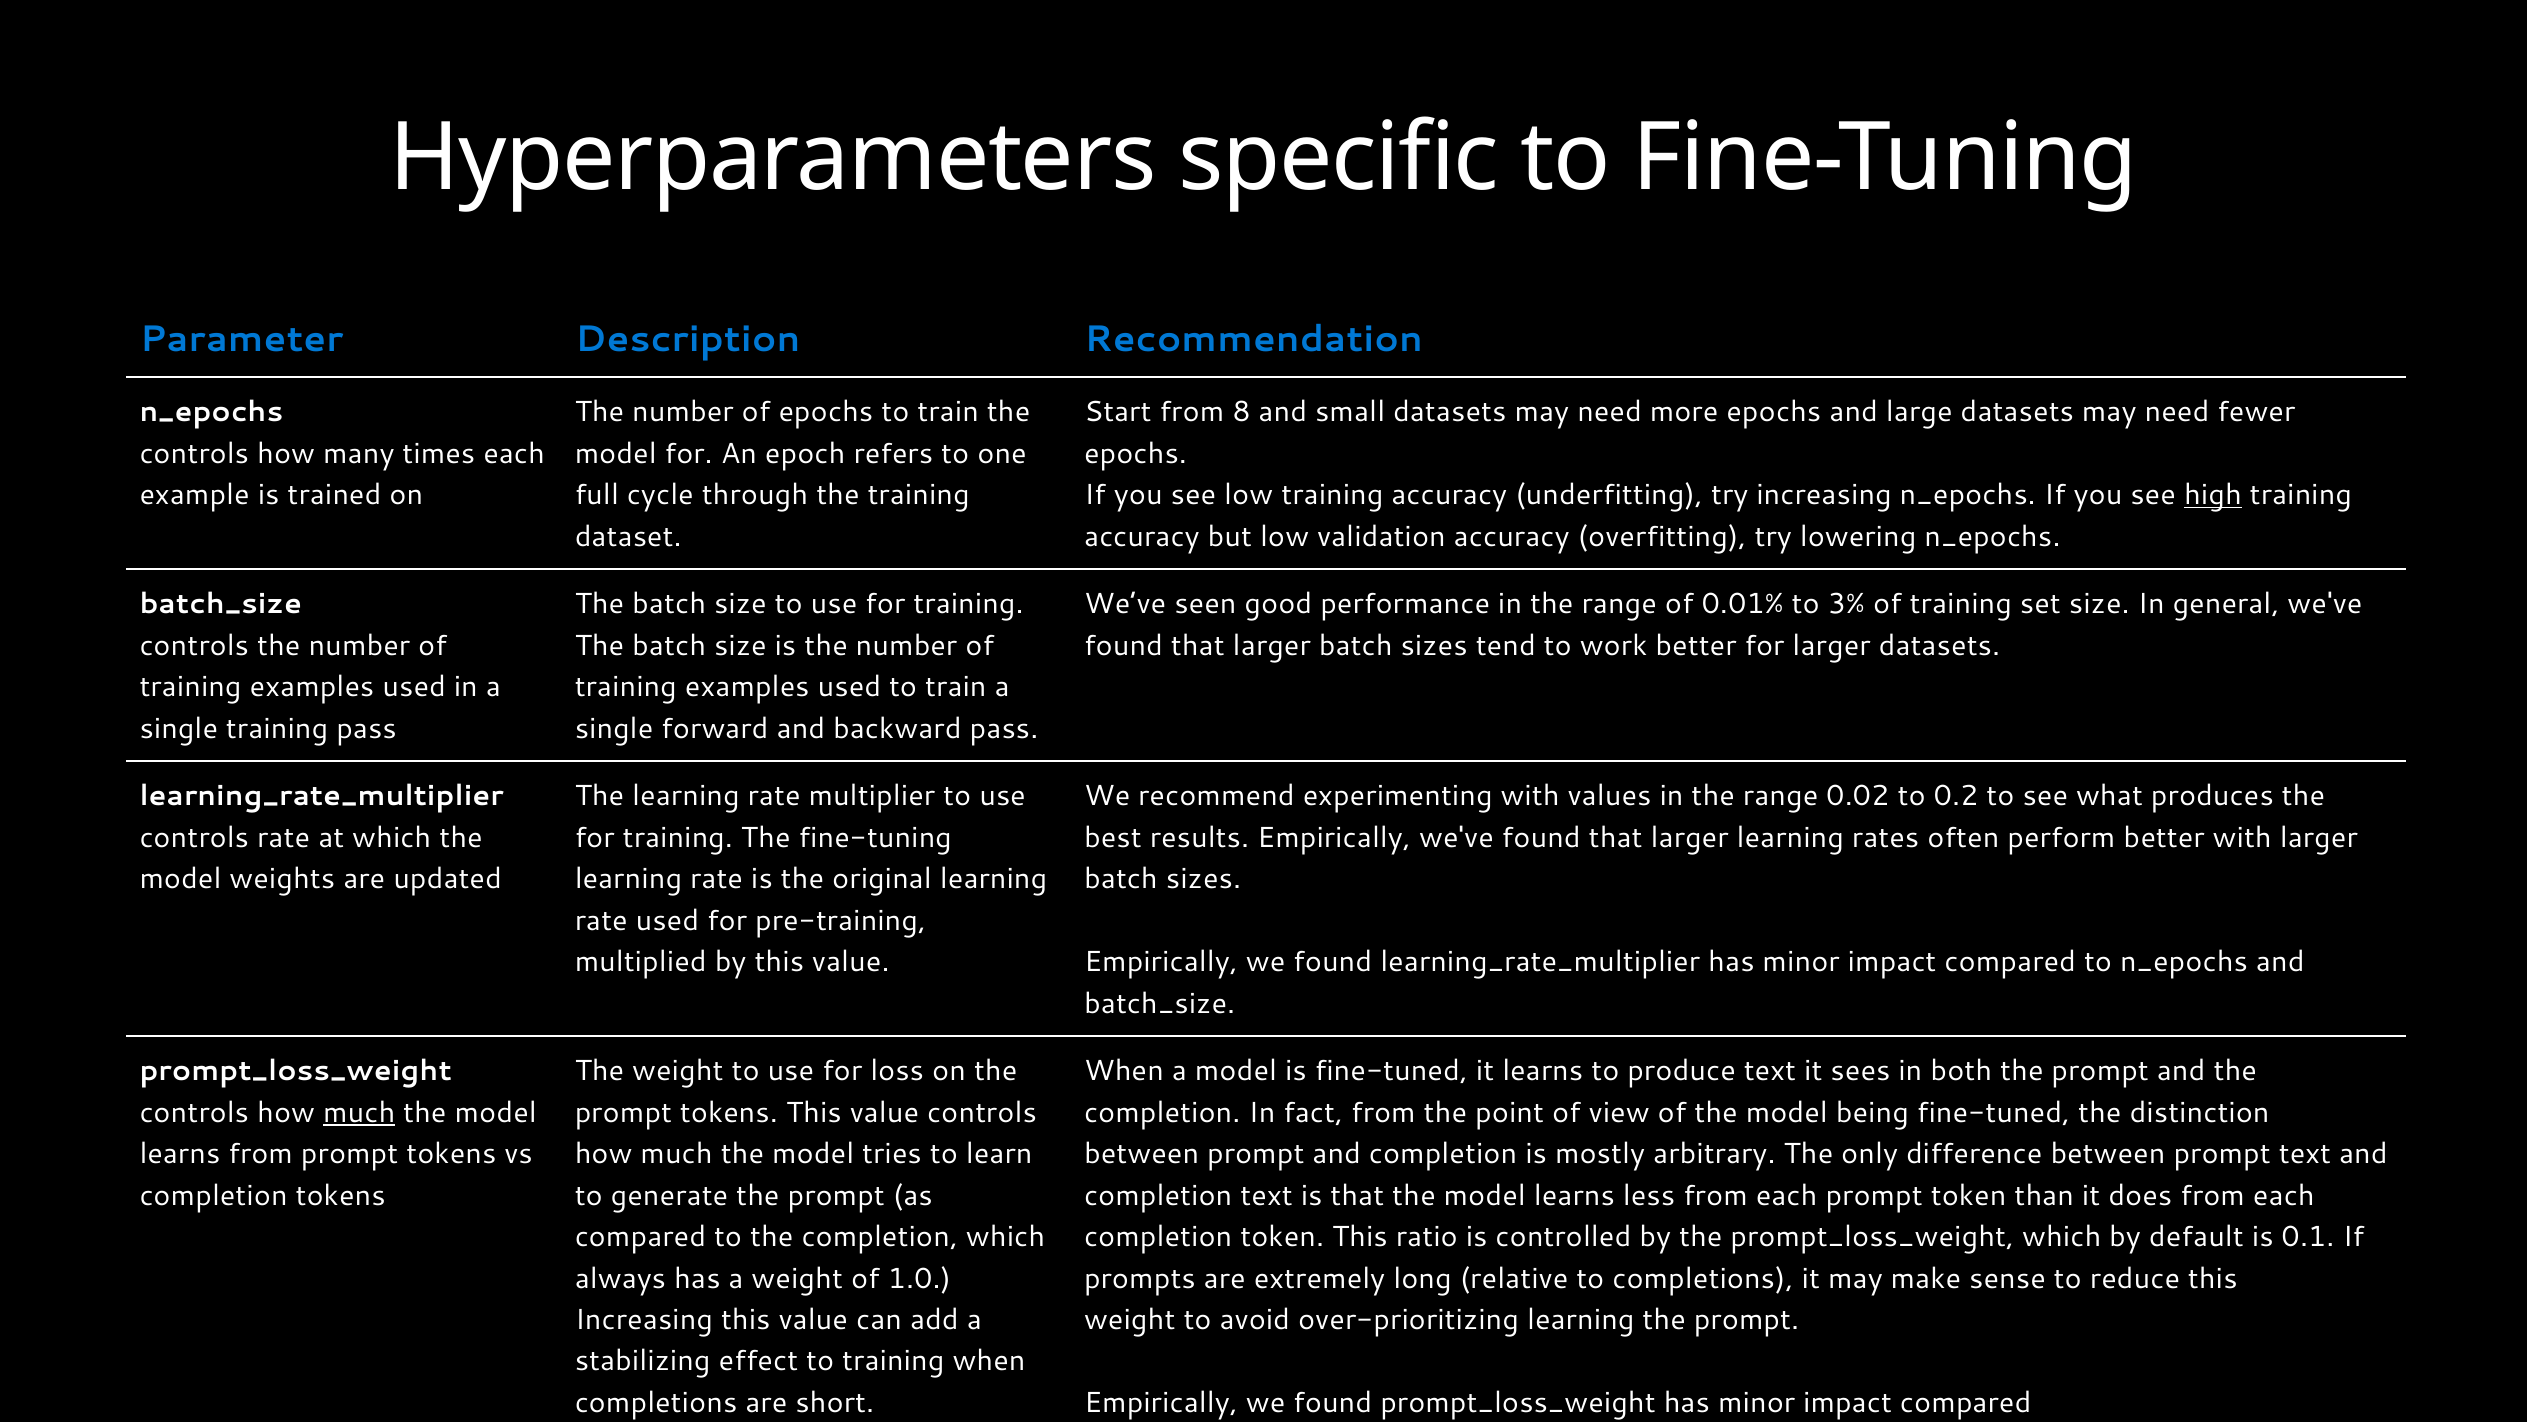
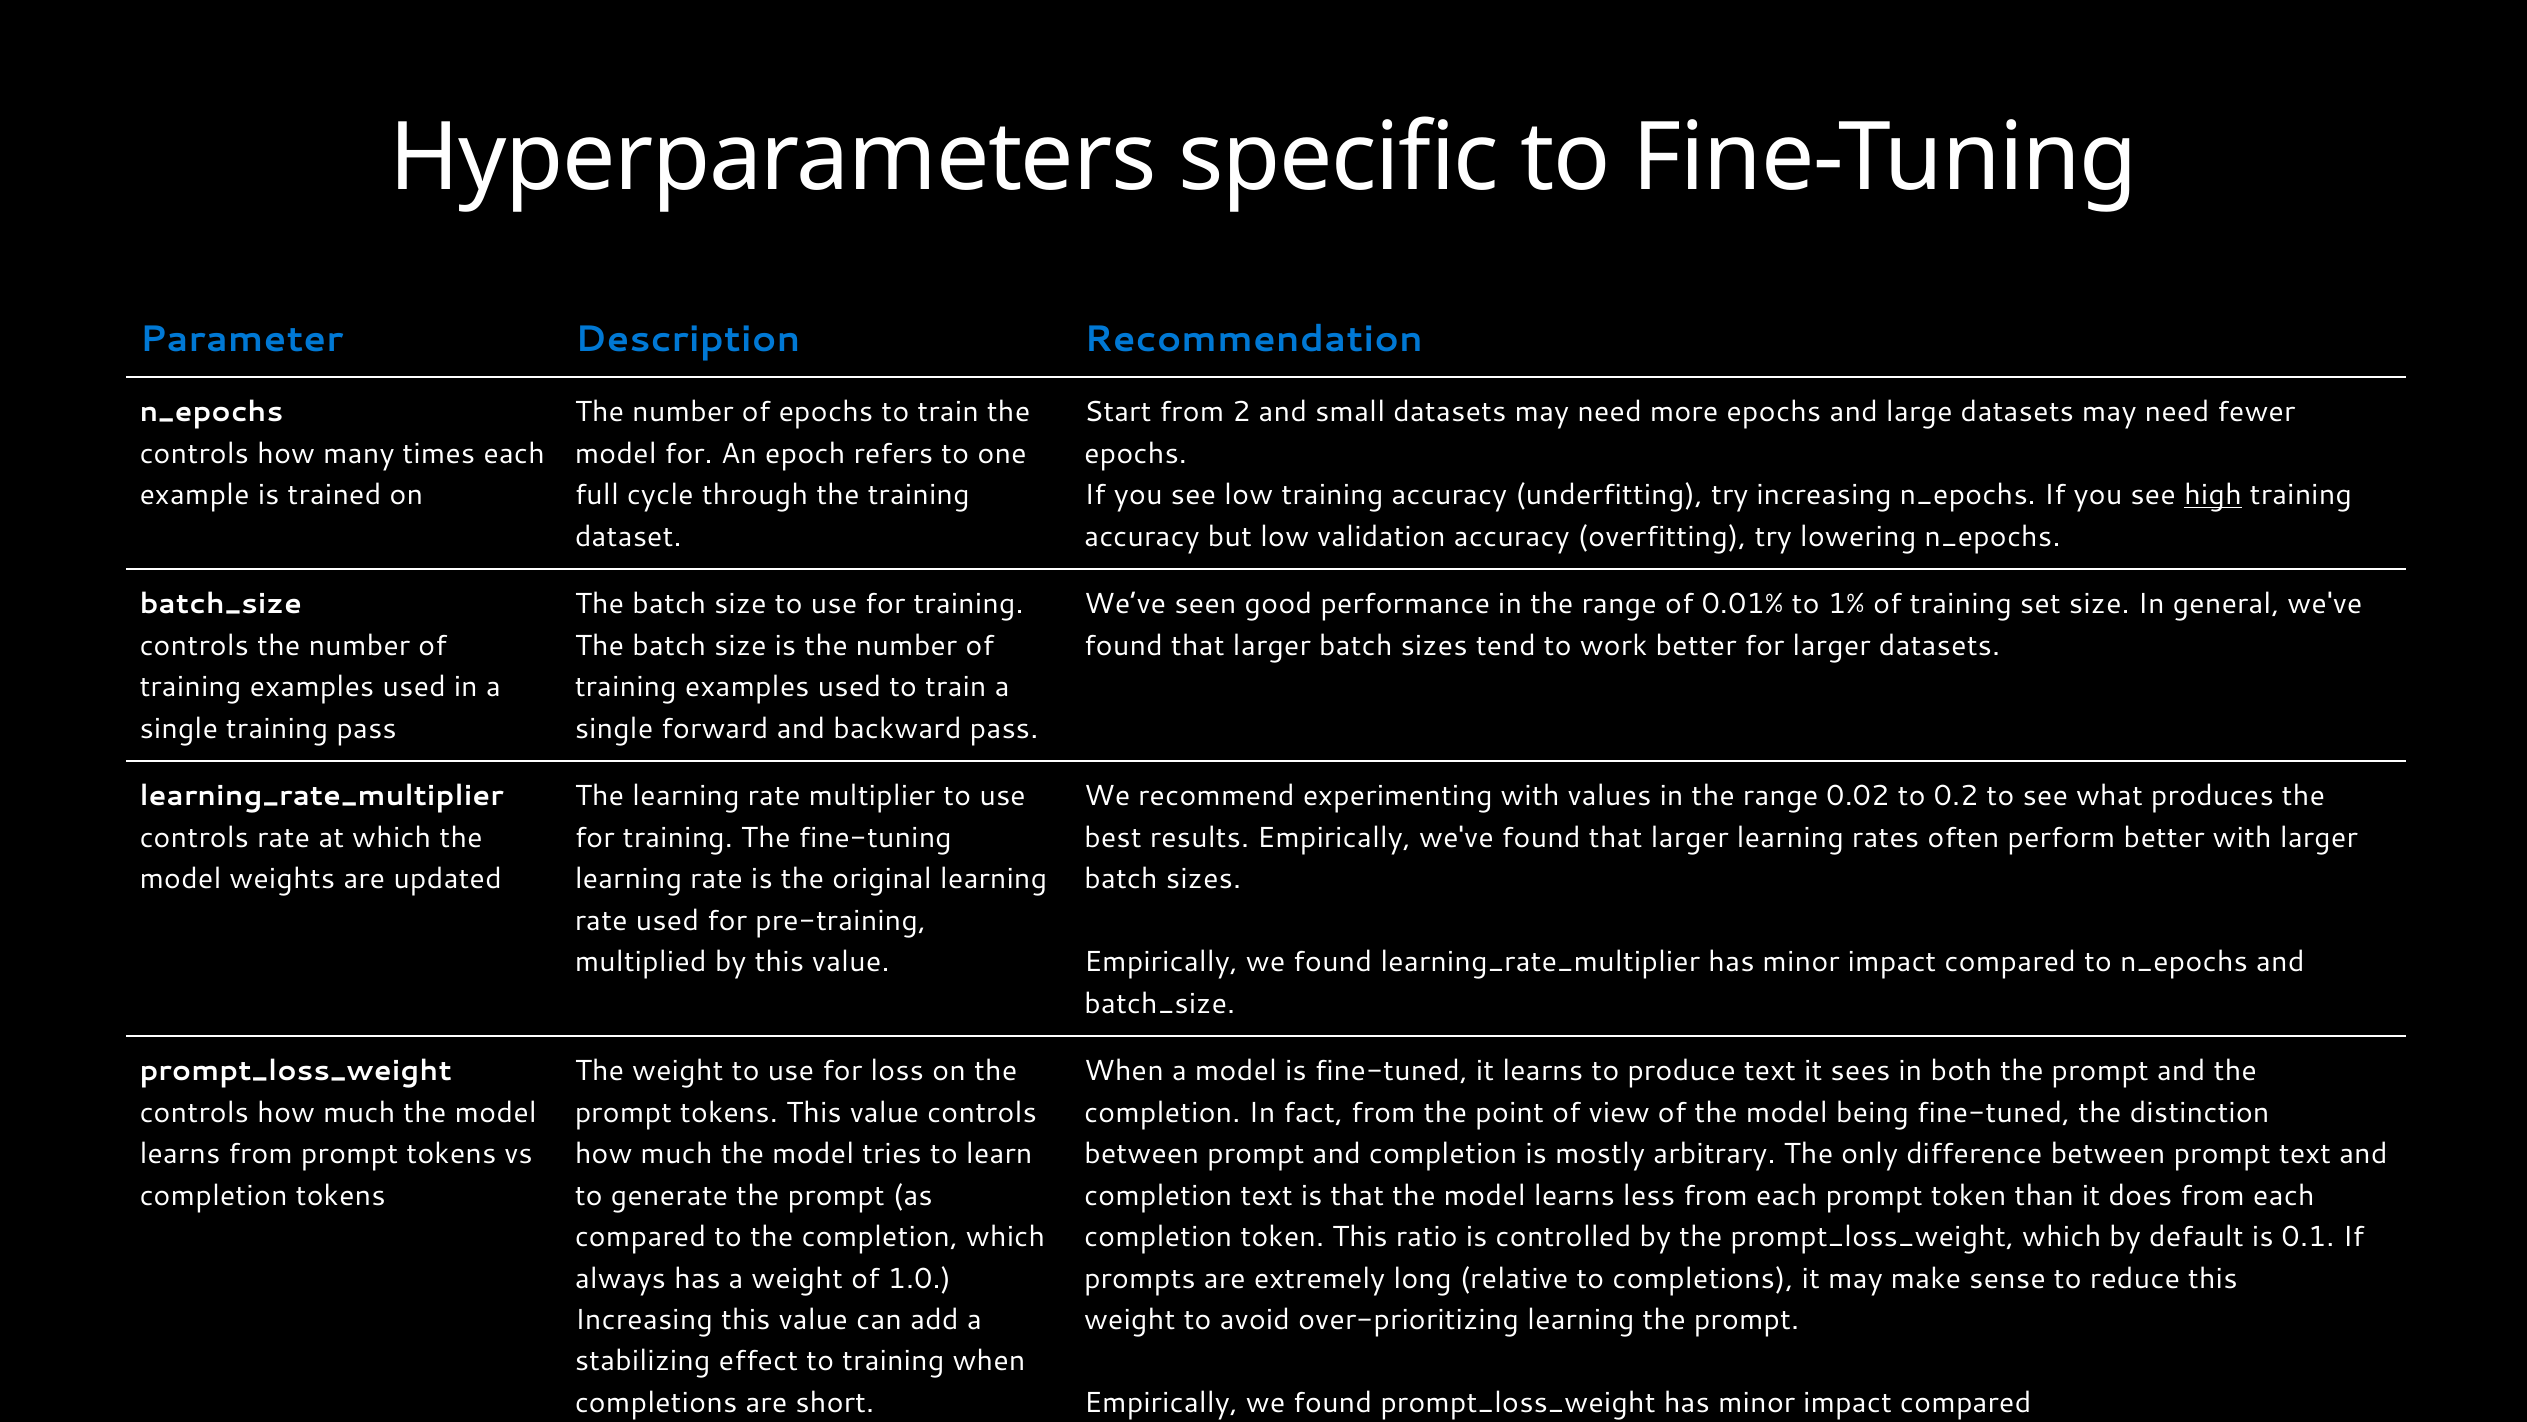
8: 8 -> 2 (1242, 412)
3%: 3% -> 1% (1846, 604)
much underline: present -> none (359, 1112)
